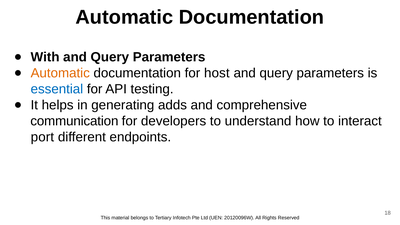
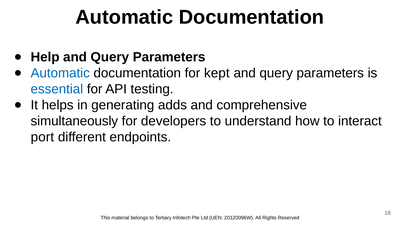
With: With -> Help (45, 57)
Automatic colour: orange -> blue (60, 73)
host: host -> kept (217, 73)
communication: communication -> simultaneously (74, 121)
